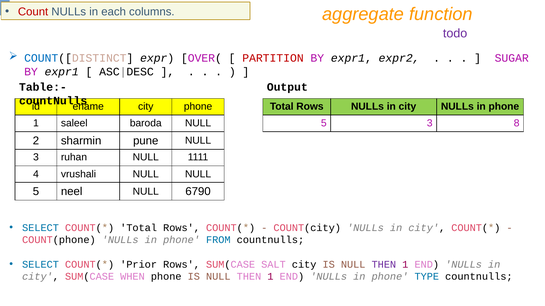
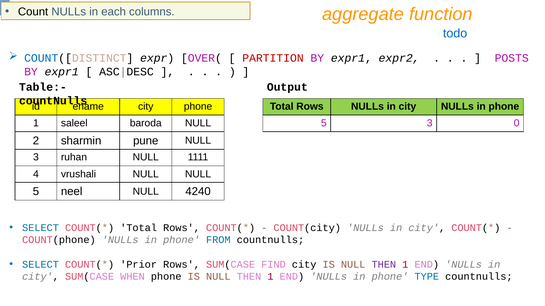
Count colour: red -> black (33, 12)
todo colour: purple -> blue (455, 34)
SUGAR: SUGAR -> POSTS (512, 58)
8: 8 -> 0 (517, 123)
6790: 6790 -> 4240 (198, 192)
SALT: SALT -> FIND (273, 265)
